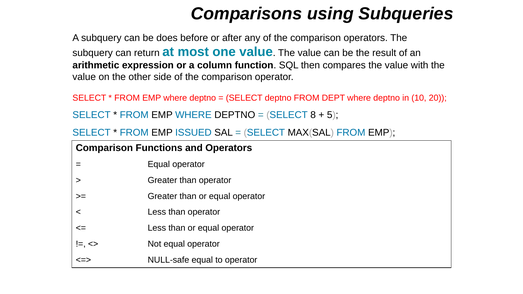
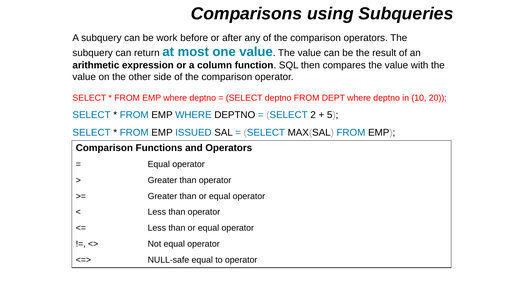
does: does -> work (167, 38)
8: 8 -> 2 (313, 115)
